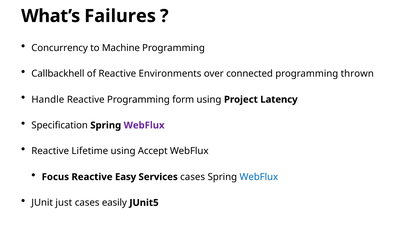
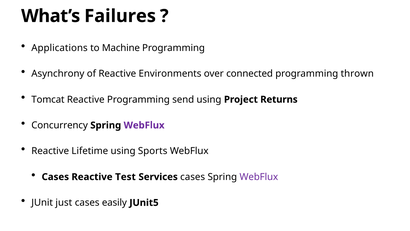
Concurrency: Concurrency -> Applications (60, 48)
Callbackhell: Callbackhell -> Asynchrony (58, 74)
Handle: Handle -> Tomcat (48, 99)
form: form -> send (183, 99)
Latency: Latency -> Returns (279, 99)
Specification: Specification -> Concurrency (60, 125)
Accept: Accept -> Sports (153, 151)
Focus: Focus -> Cases (55, 177)
Easy: Easy -> Test (125, 177)
WebFlux colour: blue -> purple (259, 177)
